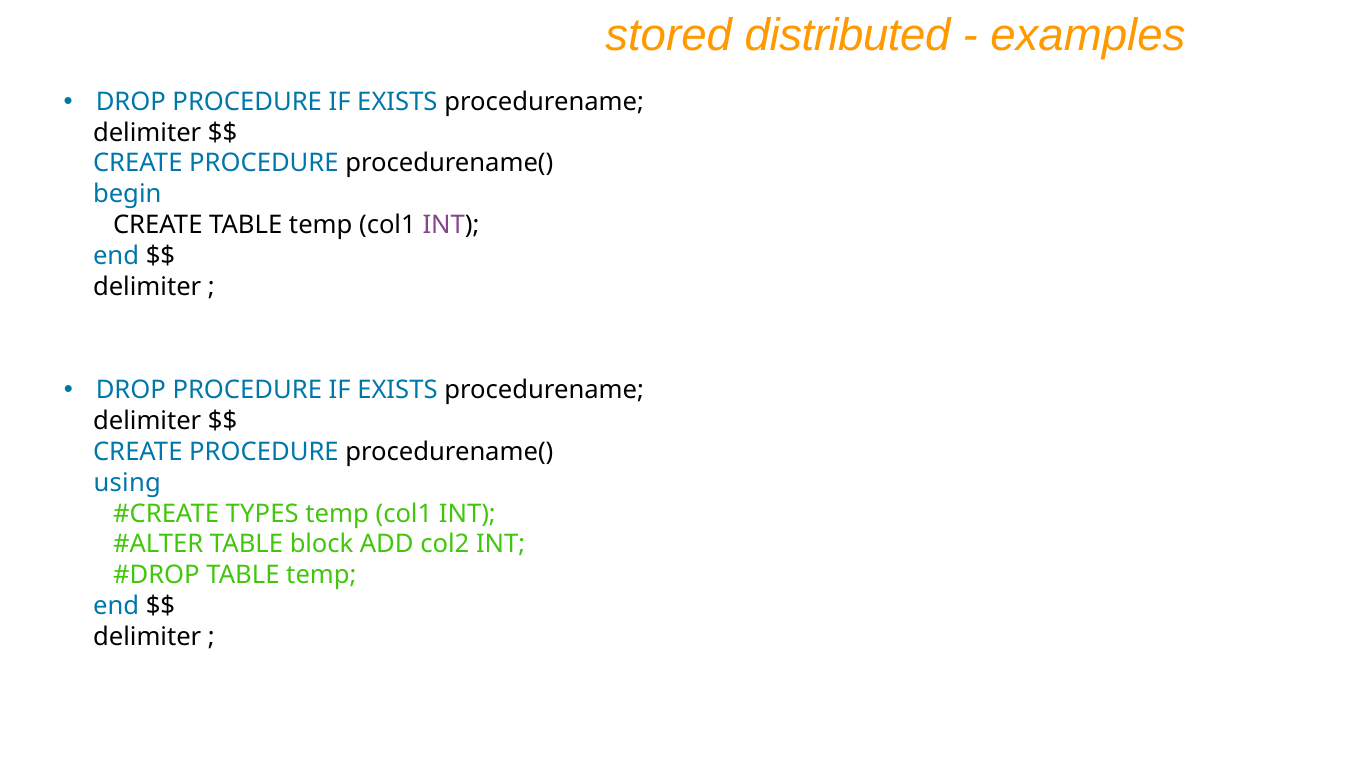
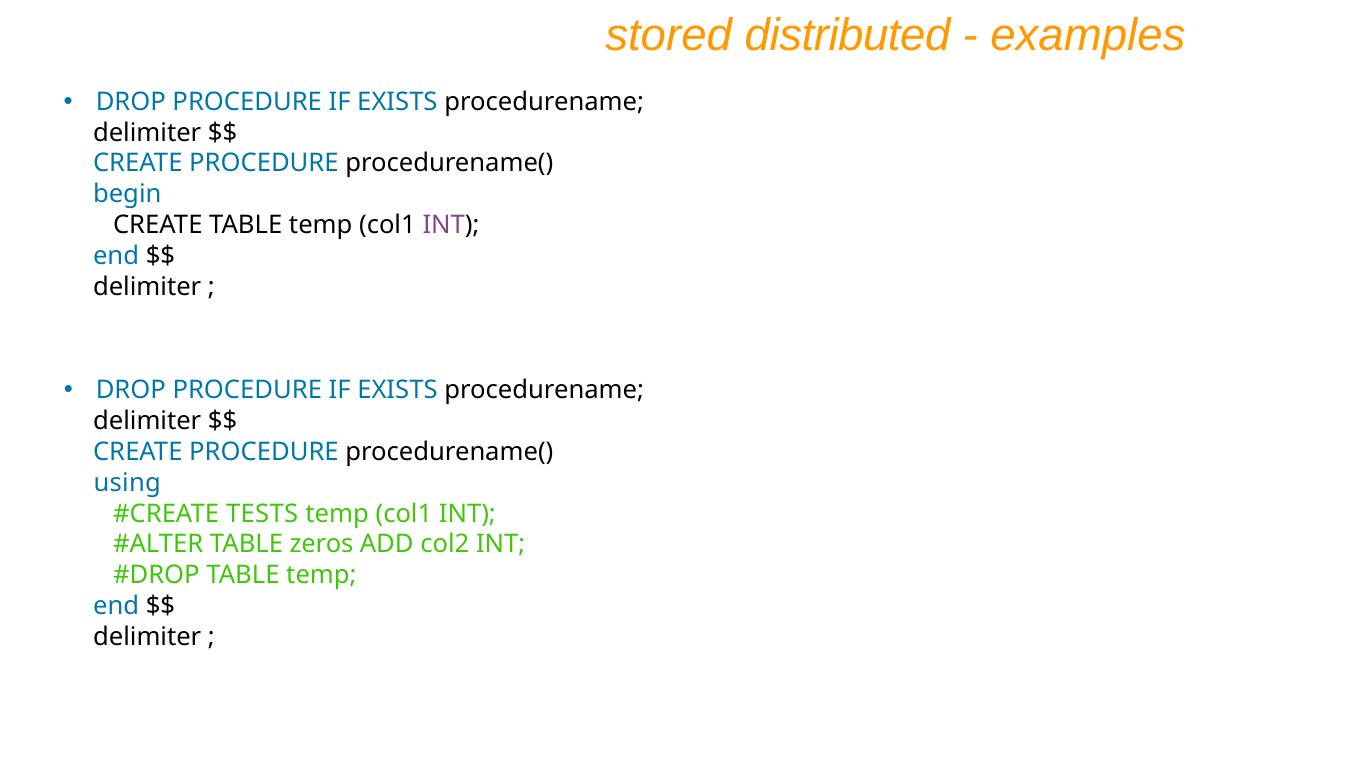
TYPES: TYPES -> TESTS (262, 514)
block: block -> zeros (322, 544)
